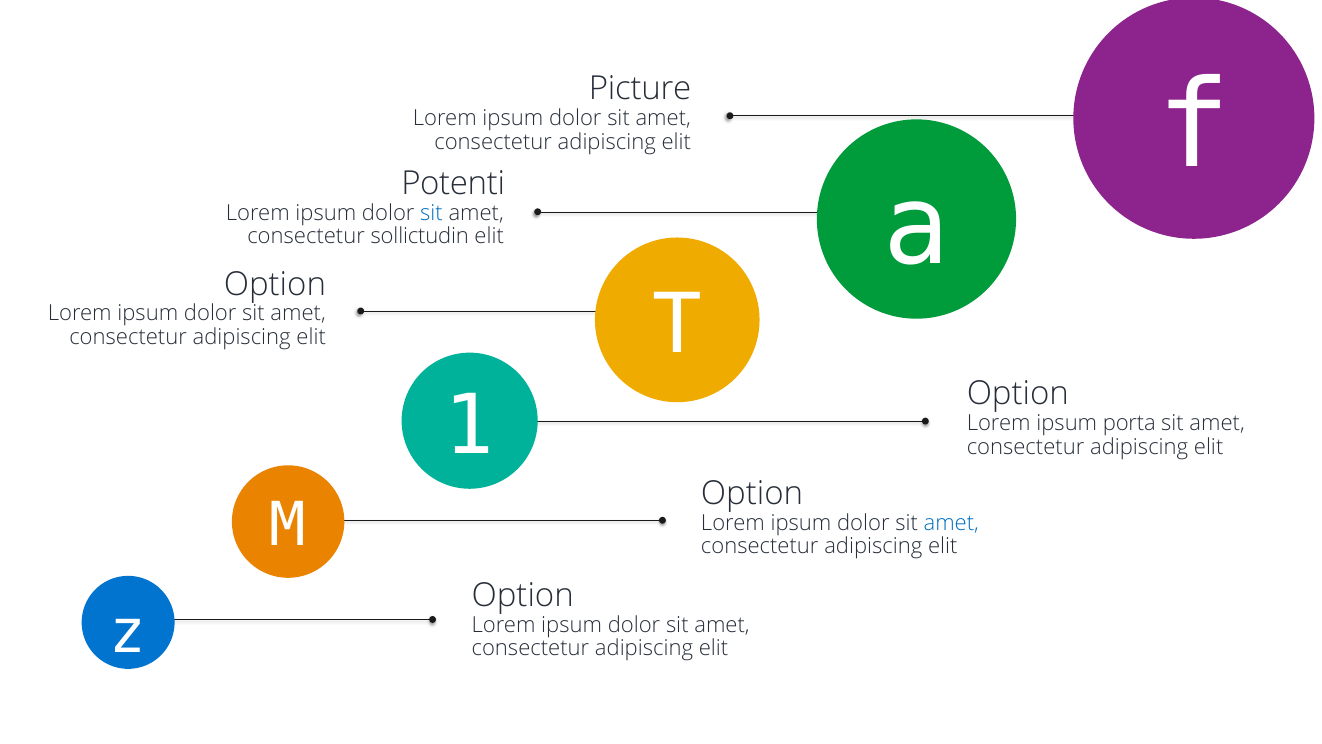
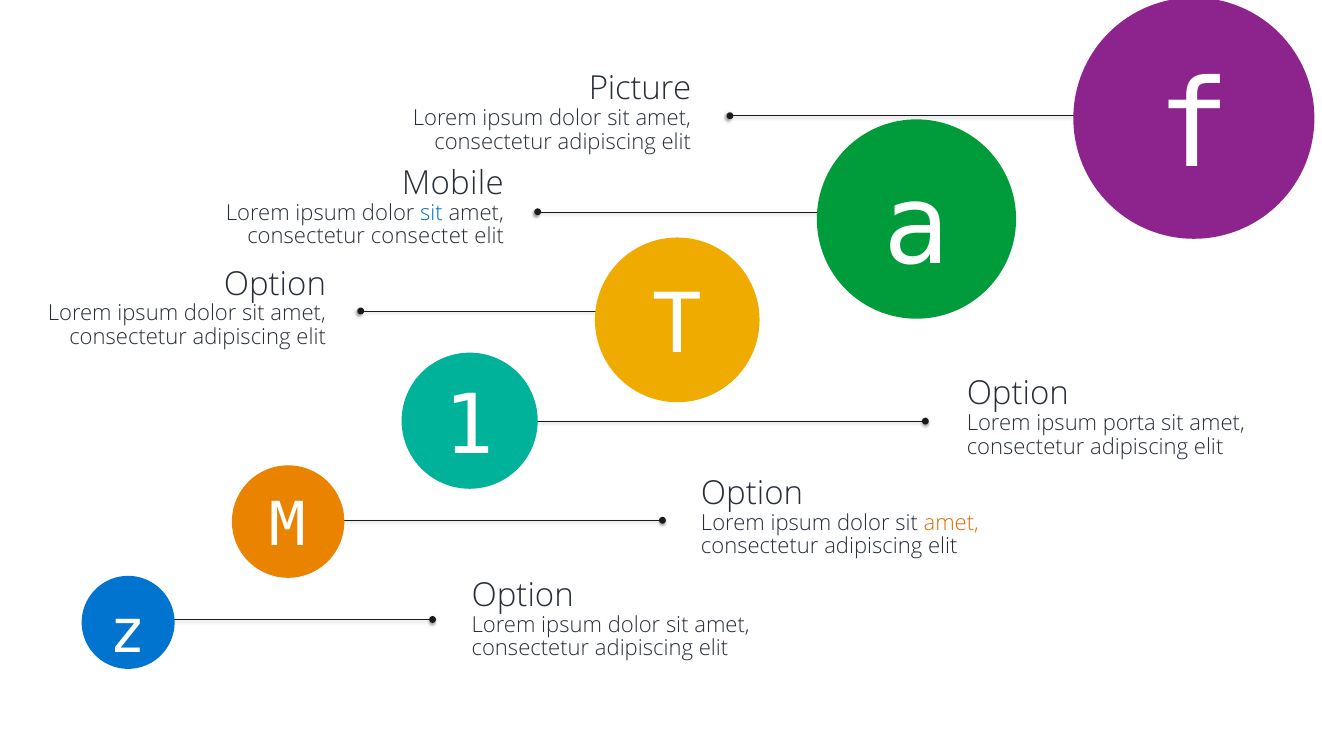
Potenti: Potenti -> Mobile (453, 184)
sollictudin: sollictudin -> consectet (420, 237)
amet colour: blue -> orange (951, 523)
